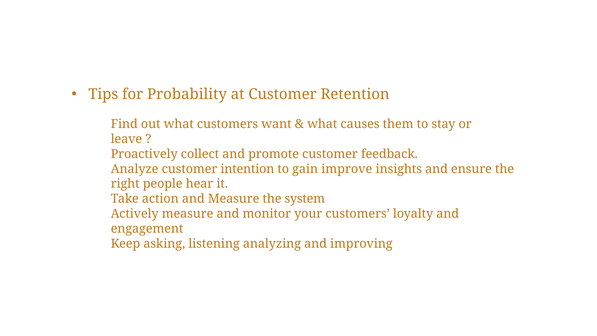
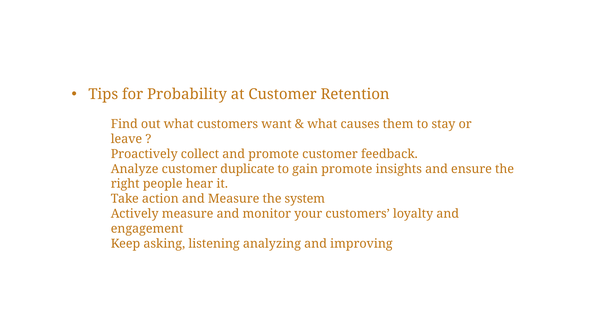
intention: intention -> duplicate (247, 169)
gain improve: improve -> promote (347, 169)
